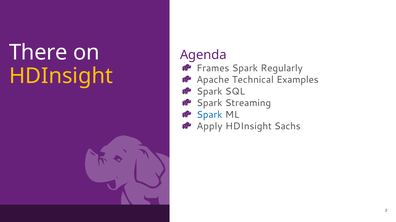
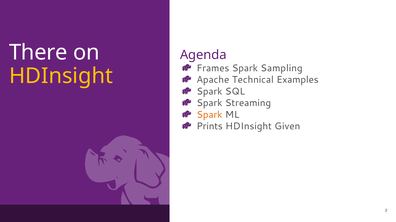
Regularly: Regularly -> Sampling (282, 68)
Spark colour: blue -> orange (209, 115)
Apply: Apply -> Prints (210, 127)
Sachs: Sachs -> Given (287, 127)
